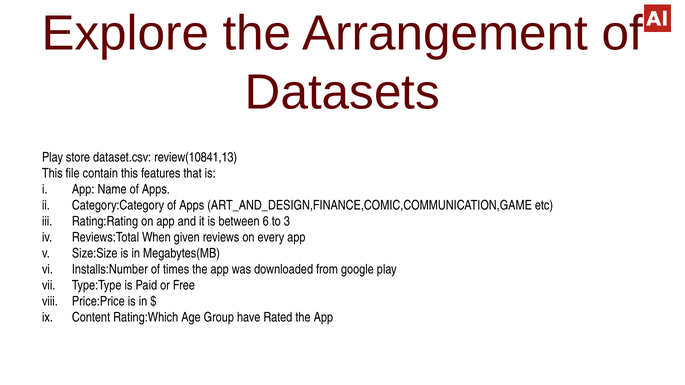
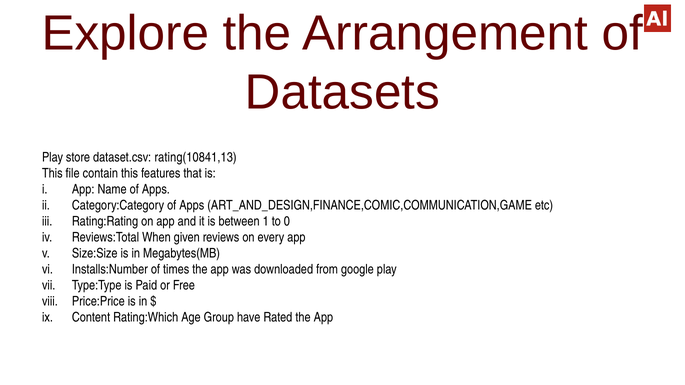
review(10841,13: review(10841,13 -> rating(10841,13 (196, 158)
6: 6 -> 1 (266, 222)
3: 3 -> 0 (287, 222)
